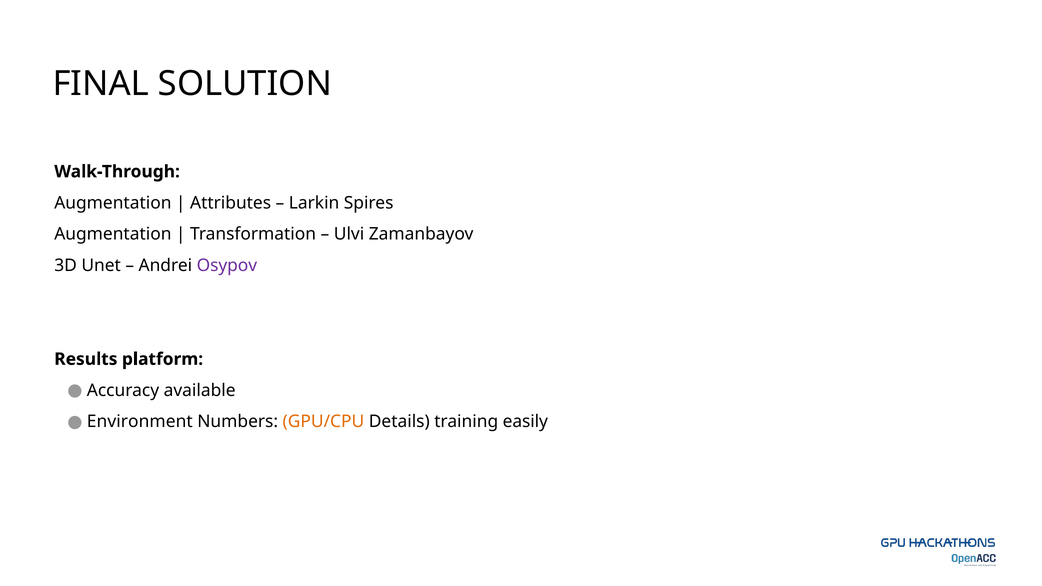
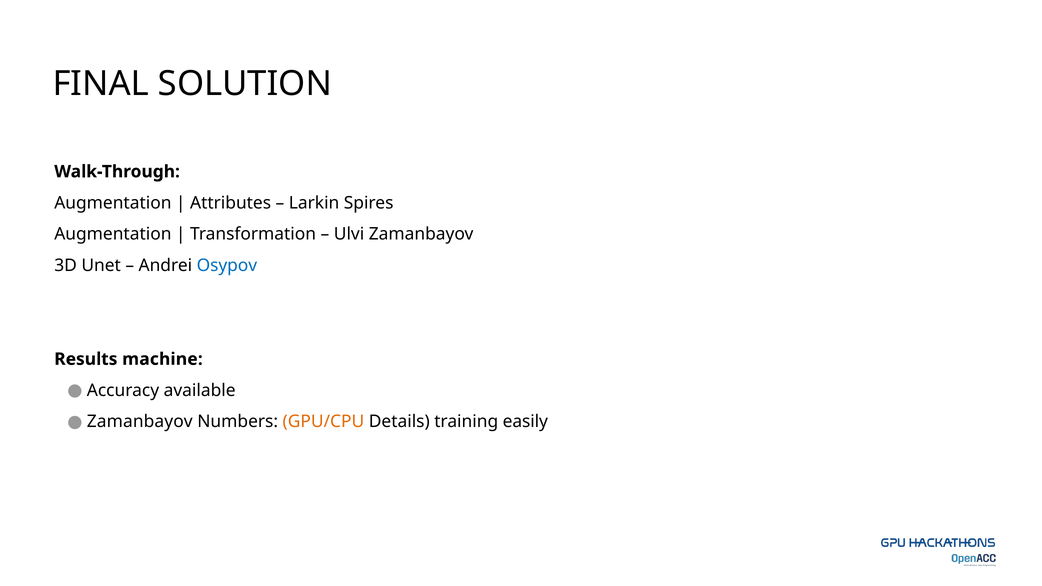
Osypov colour: purple -> blue (227, 265)
platform: platform -> machine (162, 359)
Environment: Environment -> Zamanbayov (140, 422)
